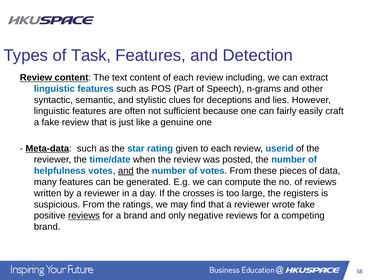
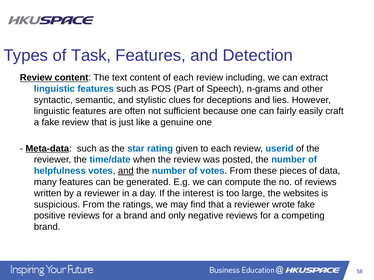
crosses: crosses -> interest (198, 194)
registers: registers -> websites (301, 194)
reviews underline: present -> none (84, 216)
